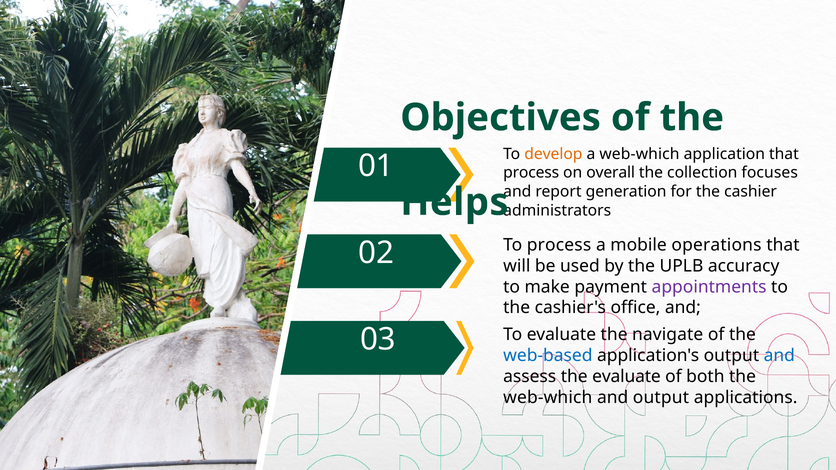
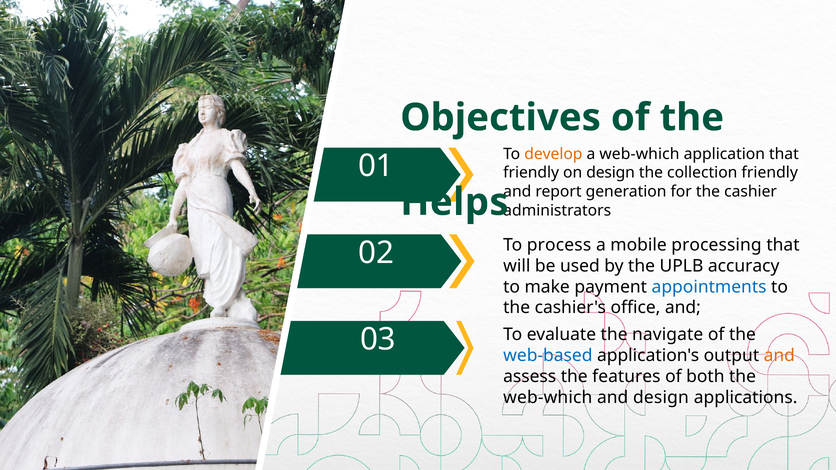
process: process -> friendly (531, 173)
on overall: overall -> design (611, 173)
collection focuses: focuses -> friendly (770, 173)
operations: operations -> processing (717, 245)
appointments colour: purple -> blue (709, 287)
and colour: blue -> orange (779, 356)
the evaluate: evaluate -> features (626, 377)
and output: output -> design (661, 397)
